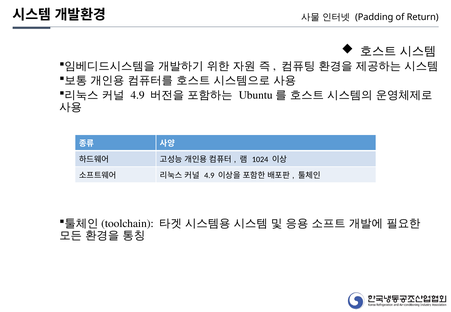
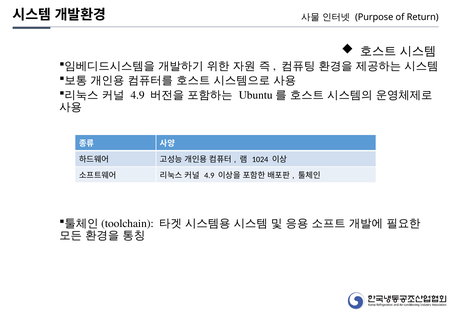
Padding: Padding -> Purpose (374, 17)
